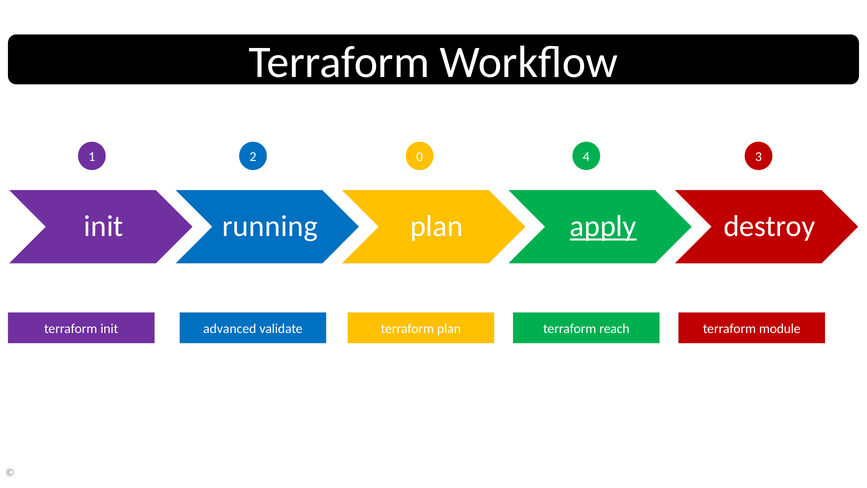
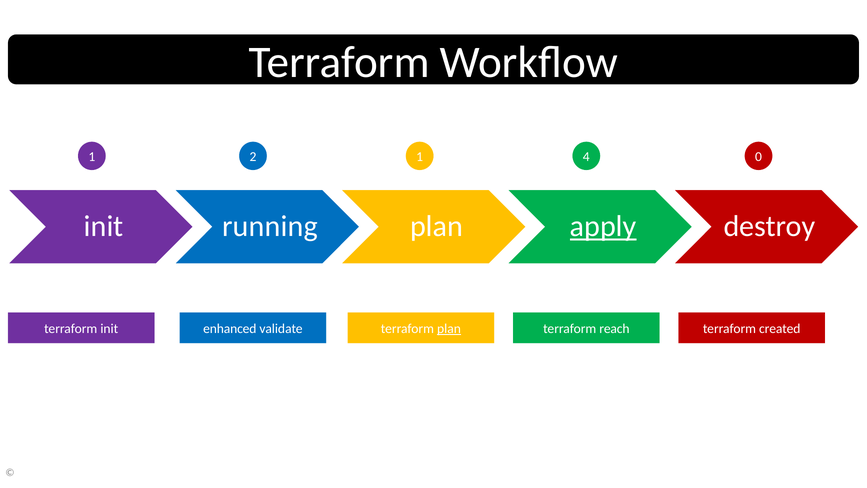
2 0: 0 -> 1 (420, 157)
3: 3 -> 0 (758, 157)
advanced: advanced -> enhanced (230, 329)
plan underline: none -> present (449, 329)
module: module -> created (780, 329)
